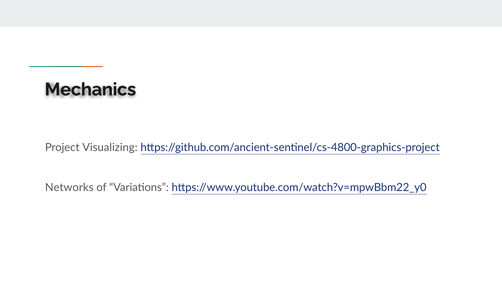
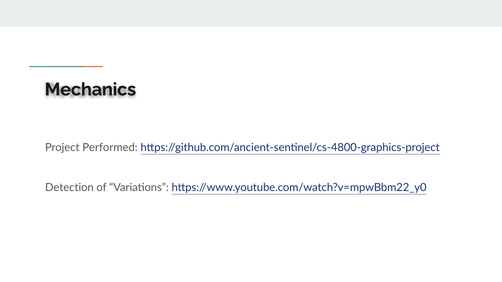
Visualizing: Visualizing -> Performed (110, 148)
Networks: Networks -> Detection (69, 188)
